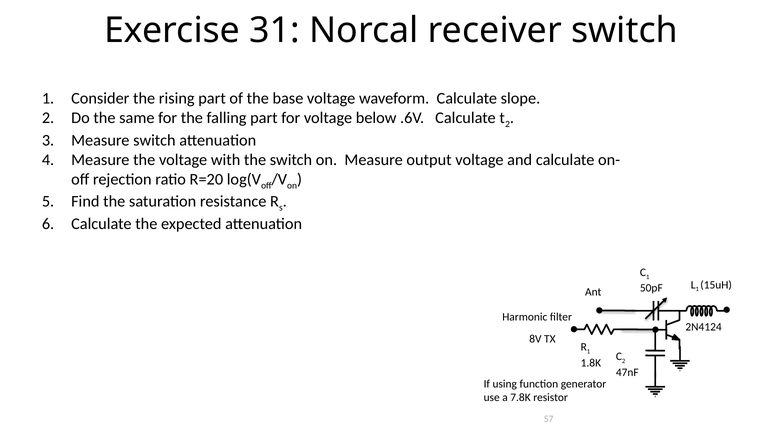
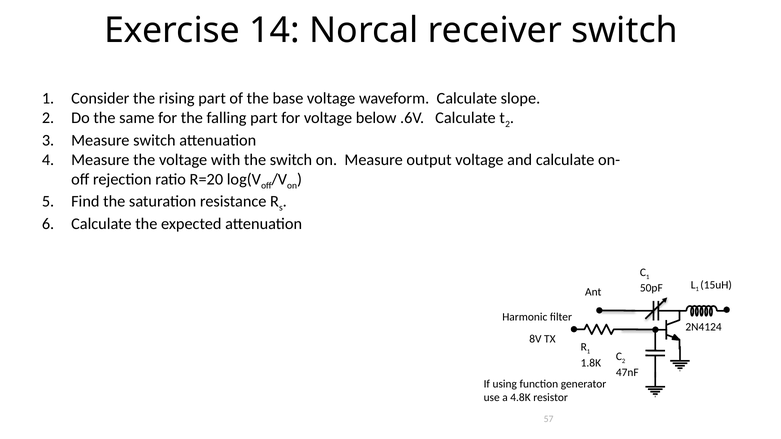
31: 31 -> 14 (275, 31)
7.8K: 7.8K -> 4.8K (521, 398)
